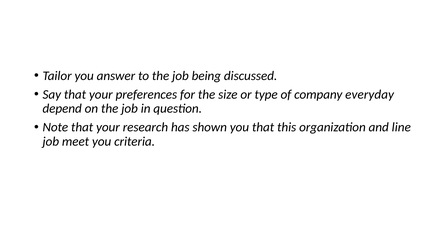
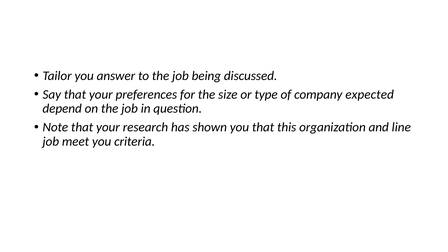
everyday: everyday -> expected (370, 94)
